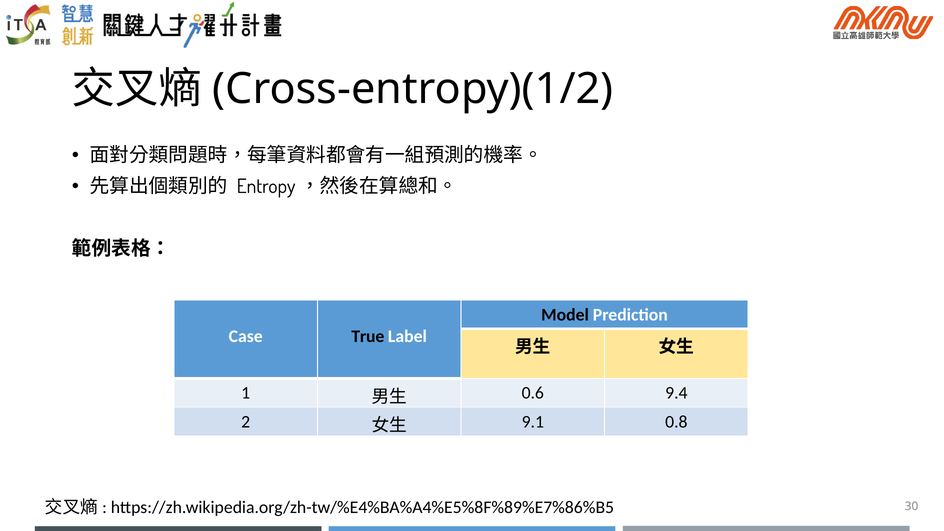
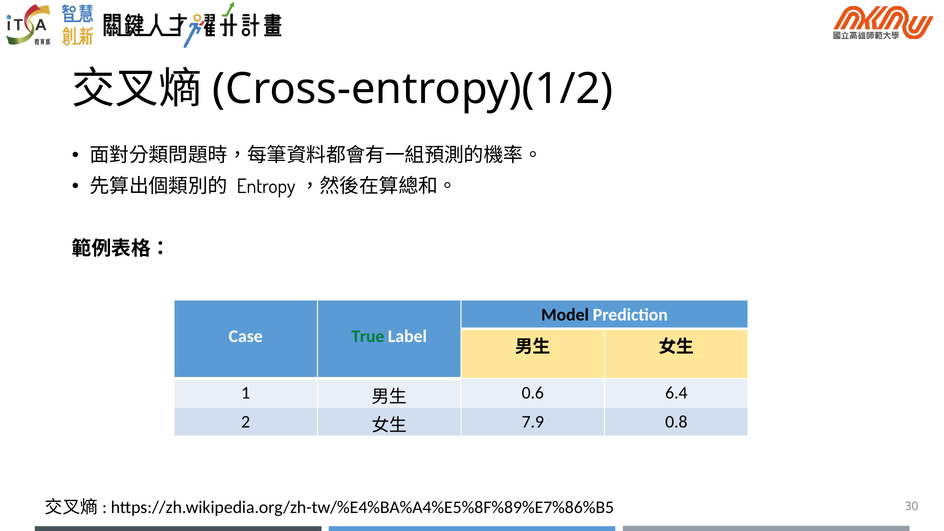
True colour: black -> green (368, 336)
9.4: 9.4 -> 6.4 (676, 393)
9.1: 9.1 -> 7.9 (533, 422)
